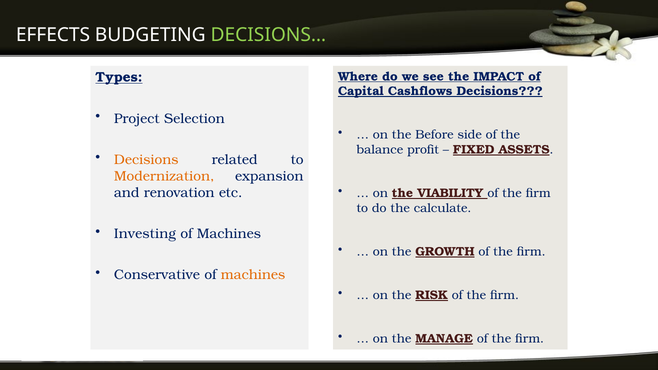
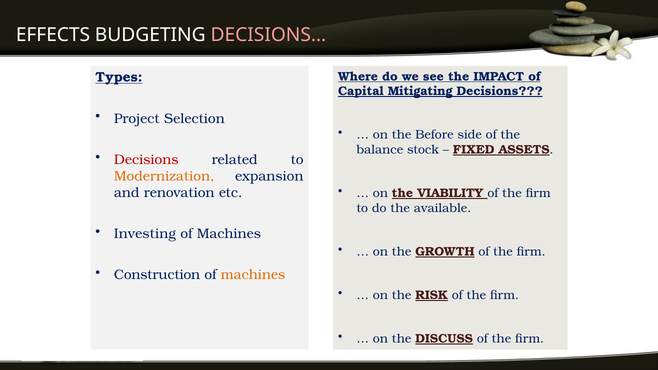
DECISIONS… colour: light green -> pink (268, 35)
Cashflows: Cashflows -> Mitigating (420, 91)
profit: profit -> stock (423, 150)
Decisions colour: orange -> red (146, 160)
calculate: calculate -> available (443, 208)
Conservative: Conservative -> Construction (157, 275)
MANAGE: MANAGE -> DISCUSS (444, 339)
